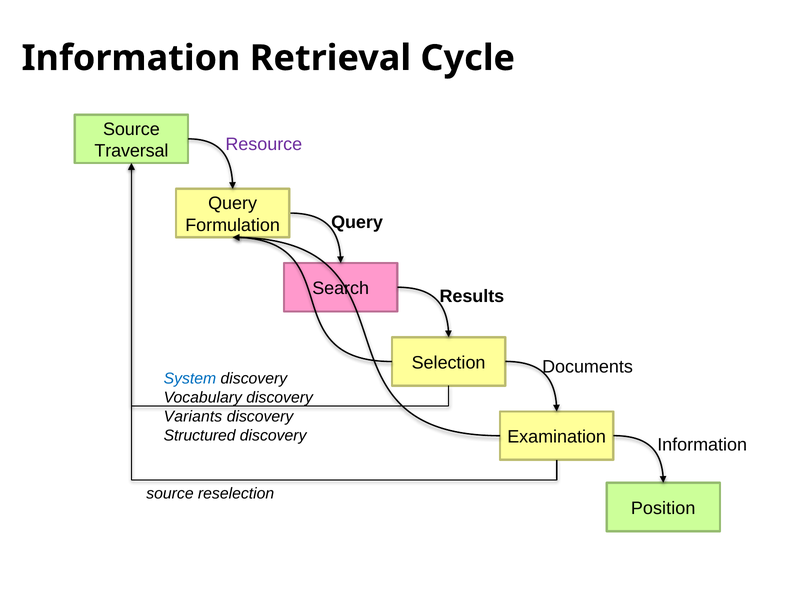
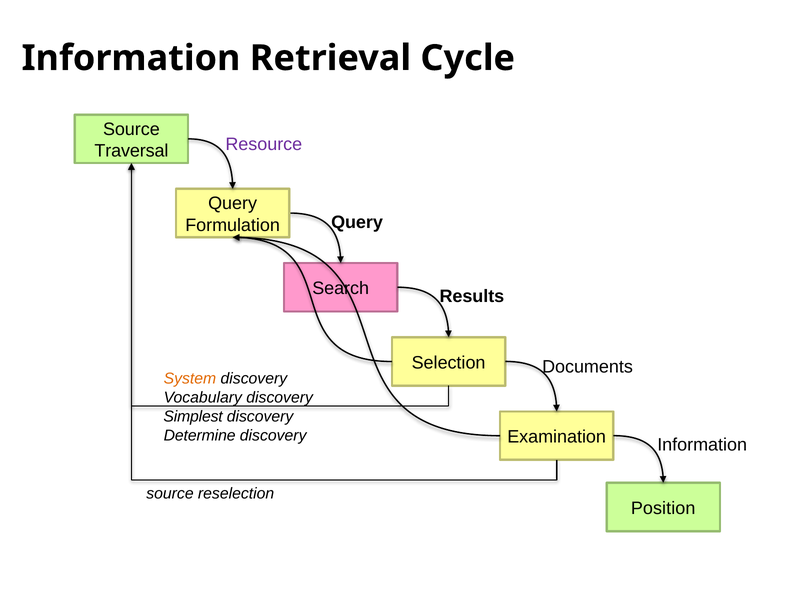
System colour: blue -> orange (190, 379)
Variants: Variants -> Simplest (193, 417)
Structured: Structured -> Determine (200, 436)
